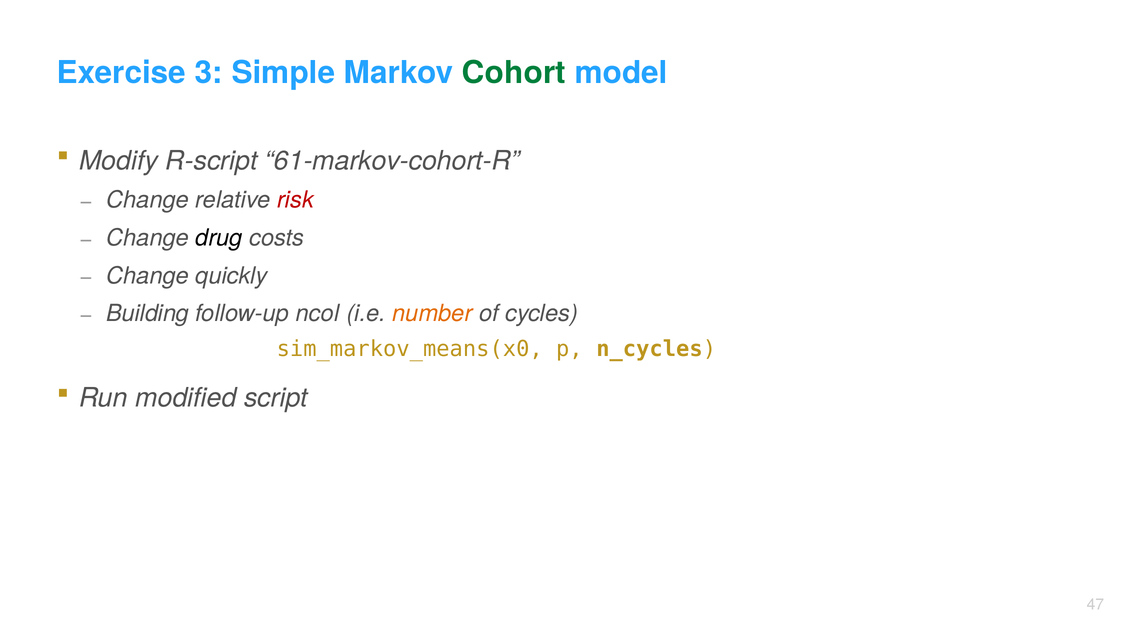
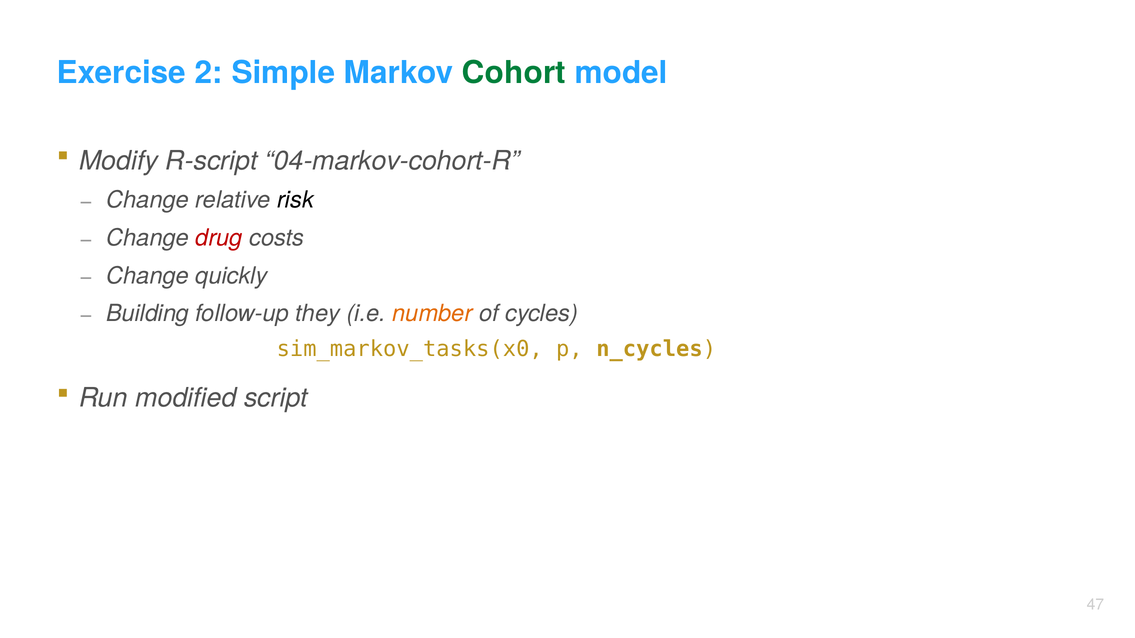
3: 3 -> 2 (209, 73)
61-markov-cohort-R: 61-markov-cohort-R -> 04-markov-cohort-R (392, 161)
risk colour: red -> black (295, 200)
drug colour: black -> red (219, 238)
ncol: ncol -> they (318, 314)
sim_markov_means(x0: sim_markov_means(x0 -> sim_markov_tasks(x0 (410, 349)
